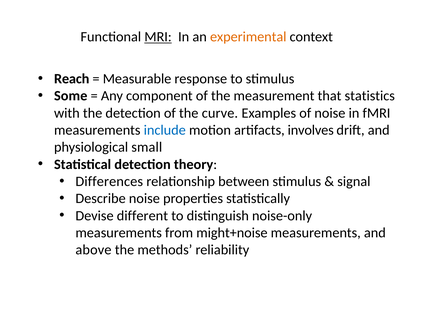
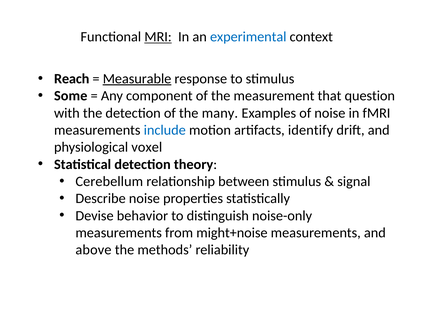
experimental colour: orange -> blue (248, 37)
Measurable underline: none -> present (137, 79)
statistics: statistics -> question (370, 96)
curve: curve -> many (220, 113)
involves: involves -> identify (311, 130)
small: small -> voxel (147, 147)
Differences: Differences -> Cerebellum (109, 181)
different: different -> behavior (142, 216)
